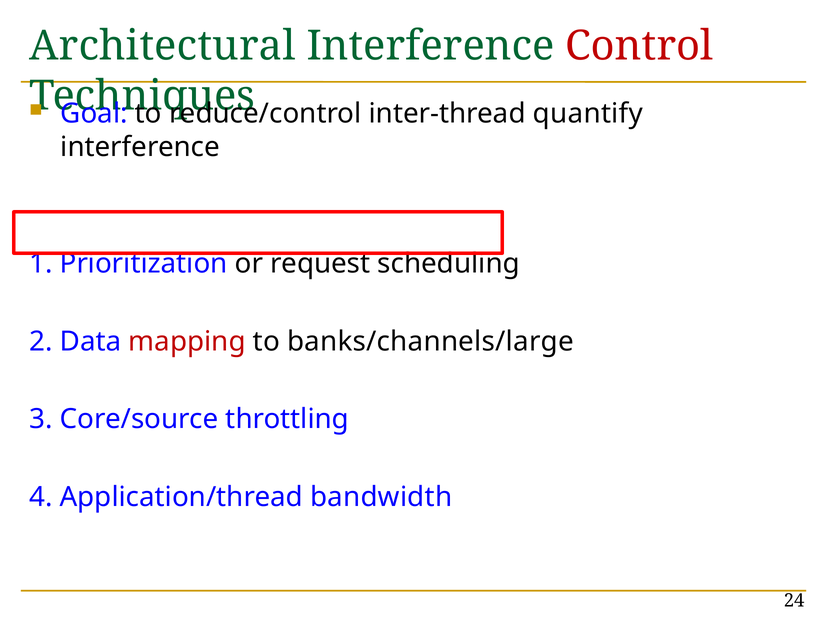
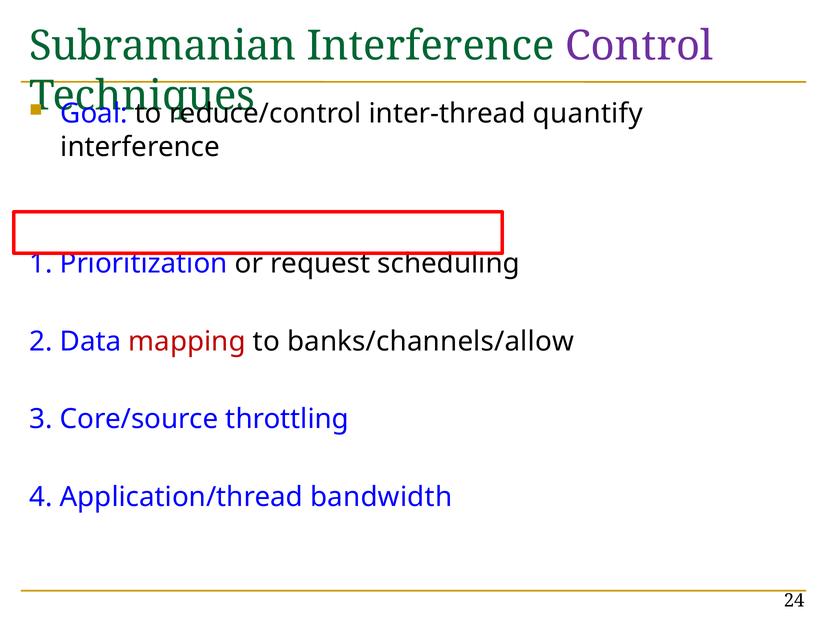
Architectural: Architectural -> Subramanian (163, 46)
Control colour: red -> purple (639, 46)
banks/channels/large: banks/channels/large -> banks/channels/allow (431, 342)
